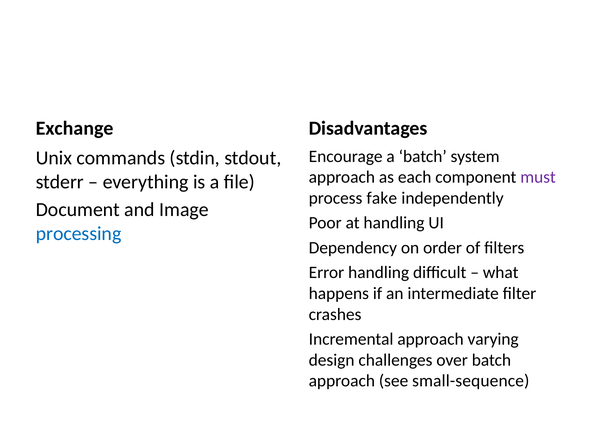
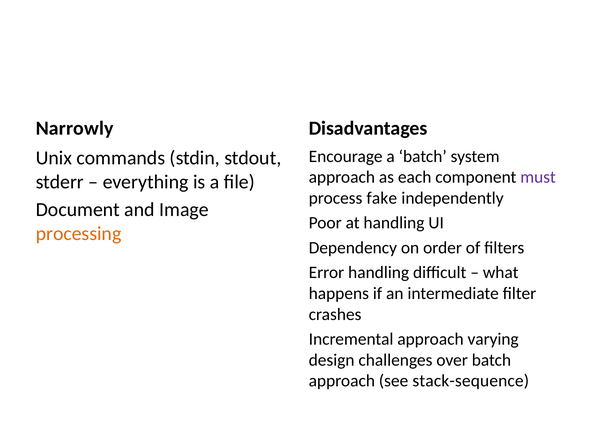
Exchange: Exchange -> Narrowly (75, 128)
processing colour: blue -> orange (79, 234)
small-sequence: small-sequence -> stack-sequence (471, 381)
